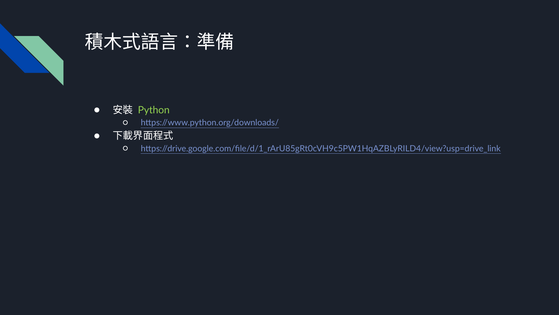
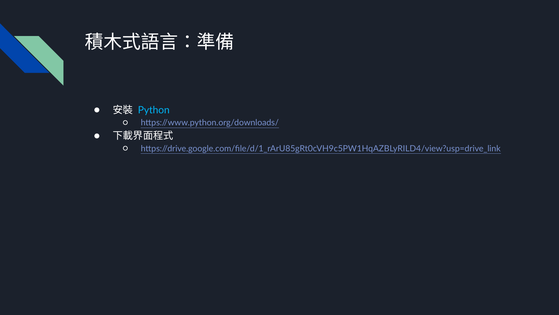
Python colour: light green -> light blue (154, 110)
